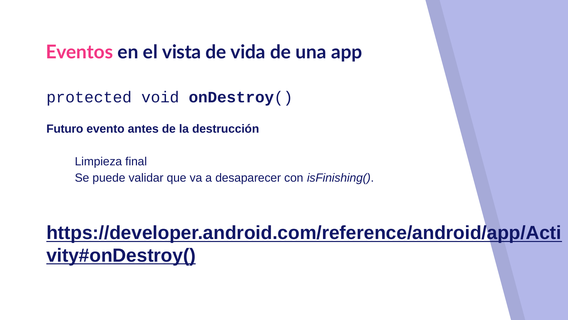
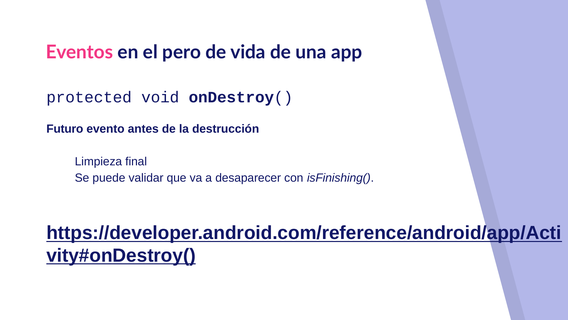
vista: vista -> pero (182, 52)
